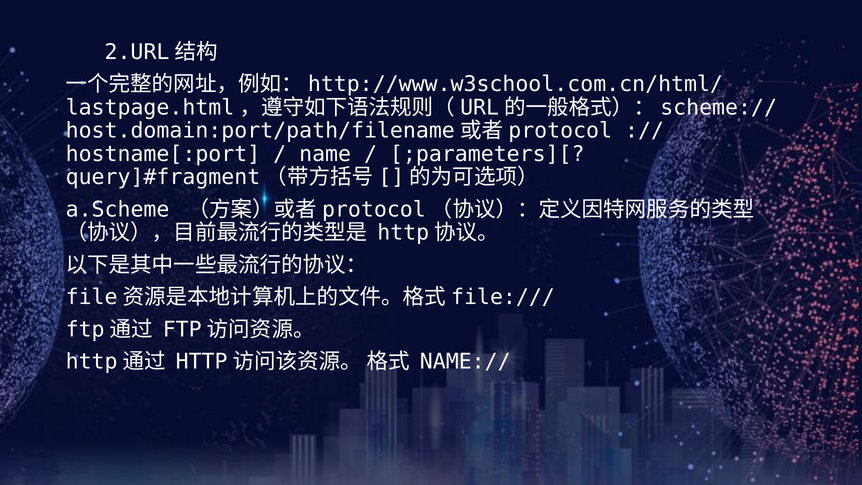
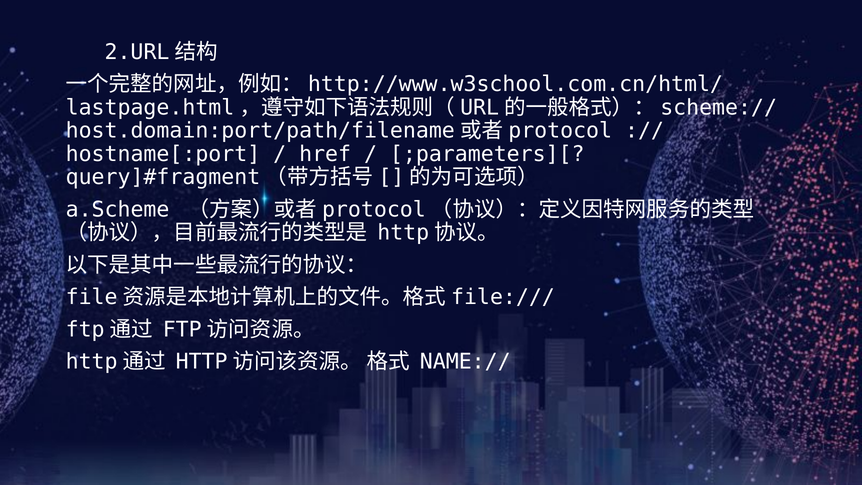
name: name -> href (325, 154)
